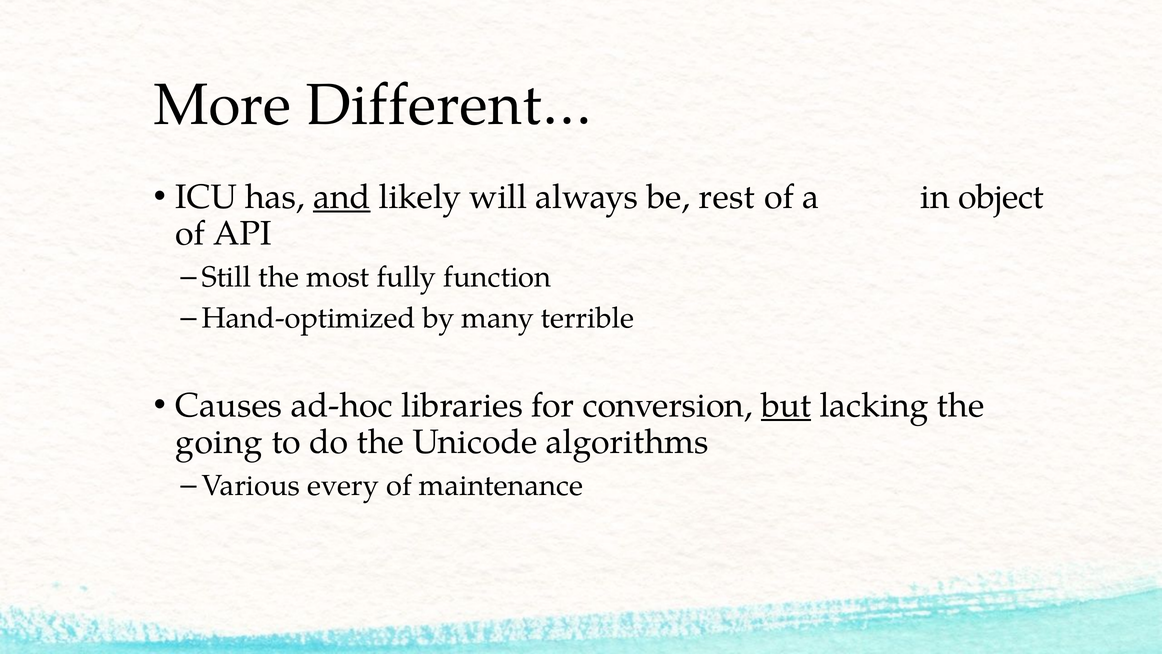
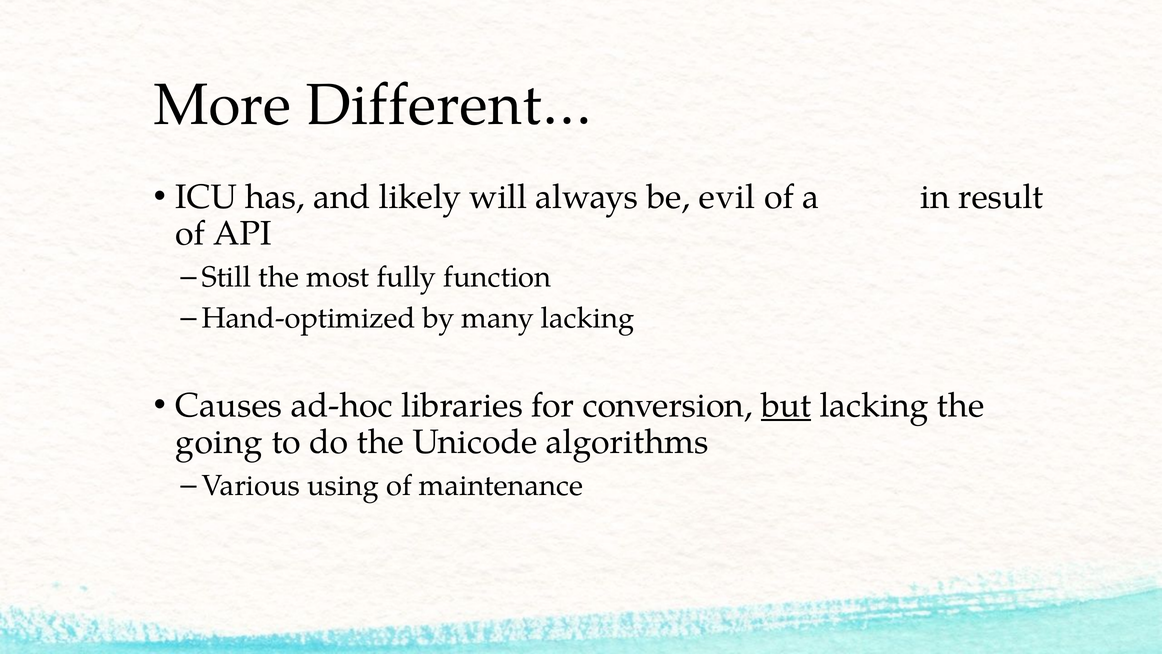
and underline: present -> none (342, 197)
rest: rest -> evil (727, 197)
object: object -> result (1001, 197)
many terrible: terrible -> lacking (588, 318)
every: every -> using (343, 486)
